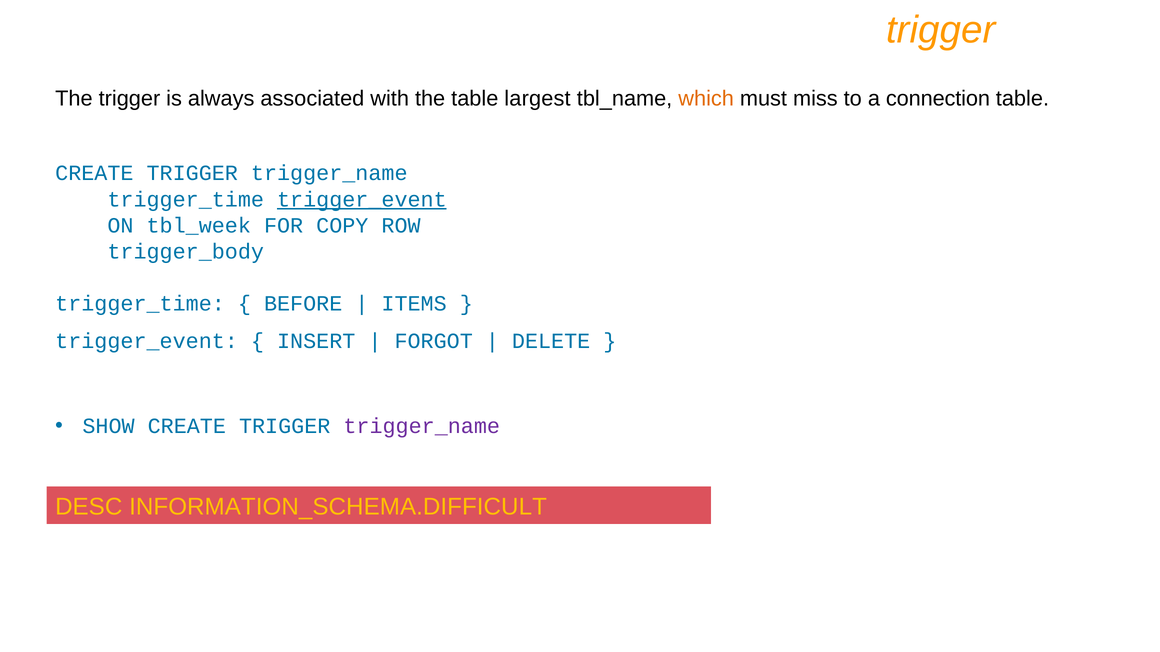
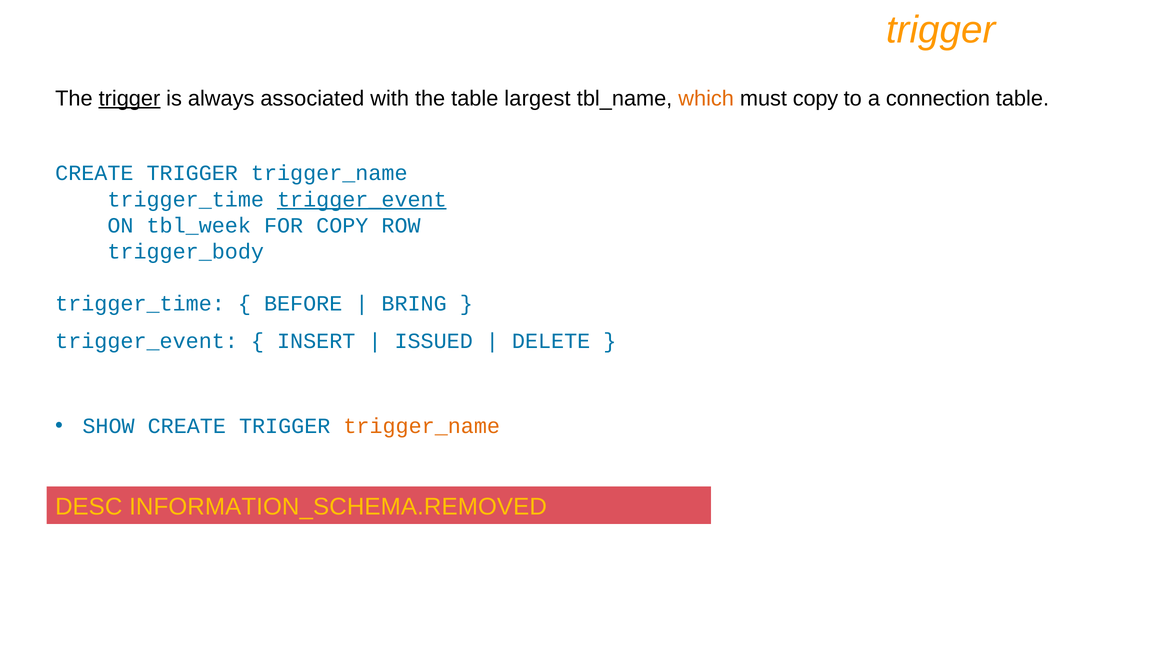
trigger underline: none -> present (129, 99)
must miss: miss -> copy (815, 99)
ITEMS: ITEMS -> BRING (414, 304)
FORGOT: FORGOT -> ISSUED (434, 342)
trigger_name colour: purple -> orange (422, 426)
INFORMATION_SCHEMA.DIFFICULT: INFORMATION_SCHEMA.DIFFICULT -> INFORMATION_SCHEMA.REMOVED (338, 507)
